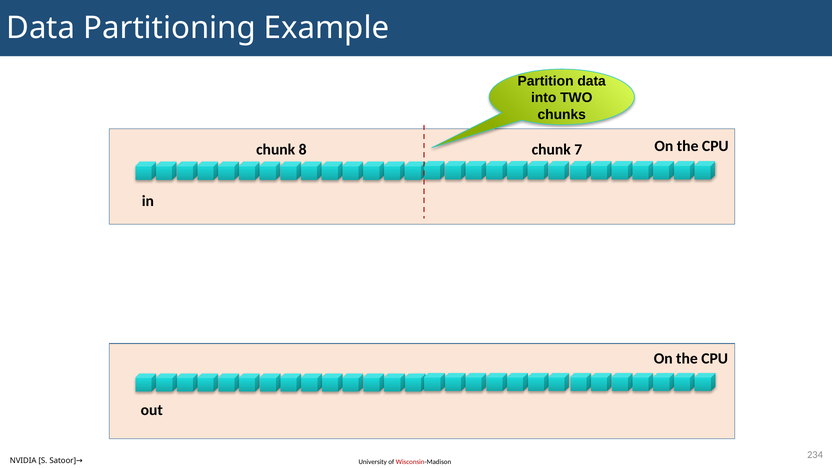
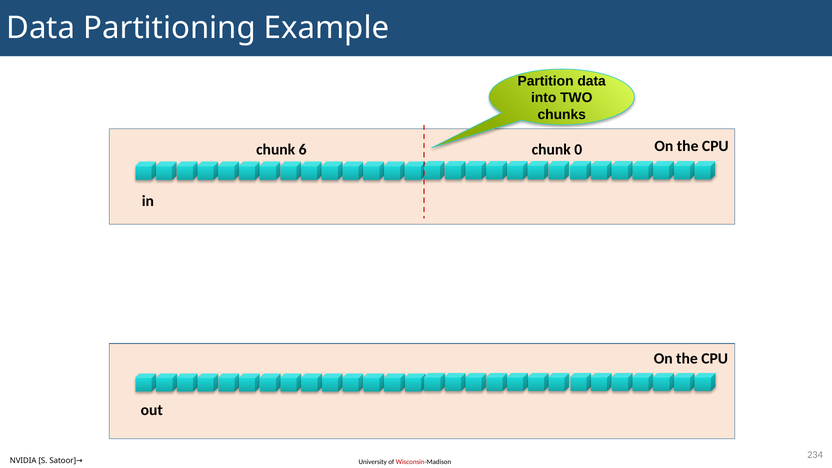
8: 8 -> 6 (303, 150)
7: 7 -> 0 (578, 150)
